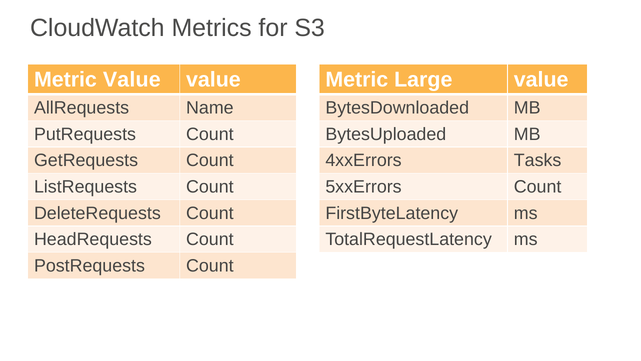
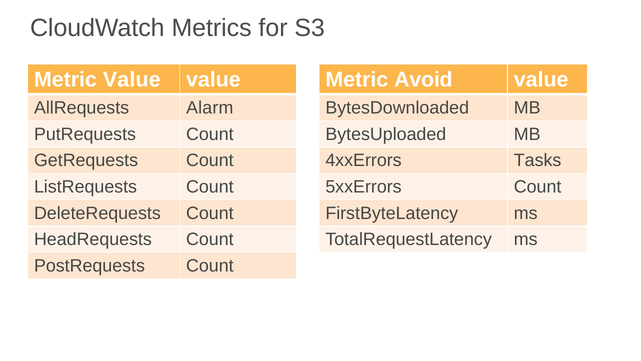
Large: Large -> Avoid (423, 79)
Name: Name -> Alarm (210, 108)
